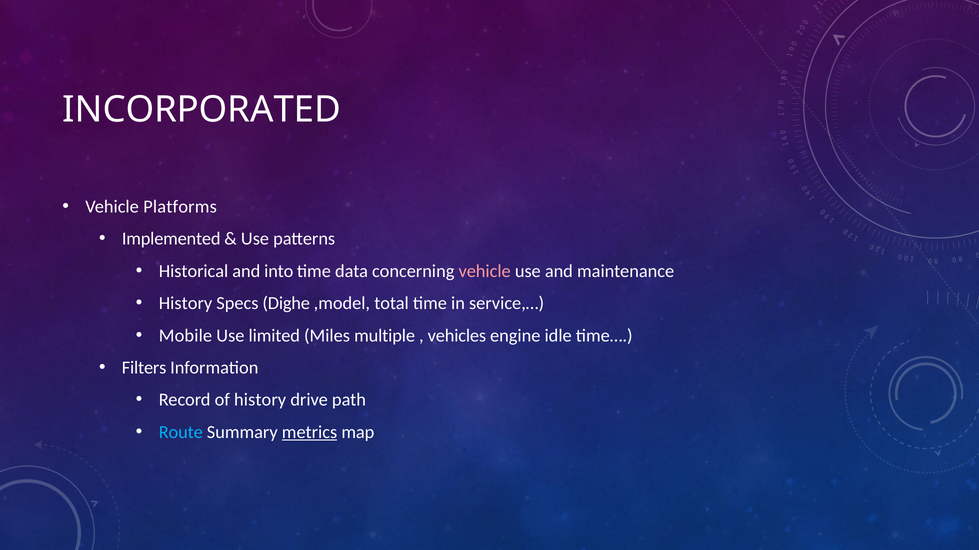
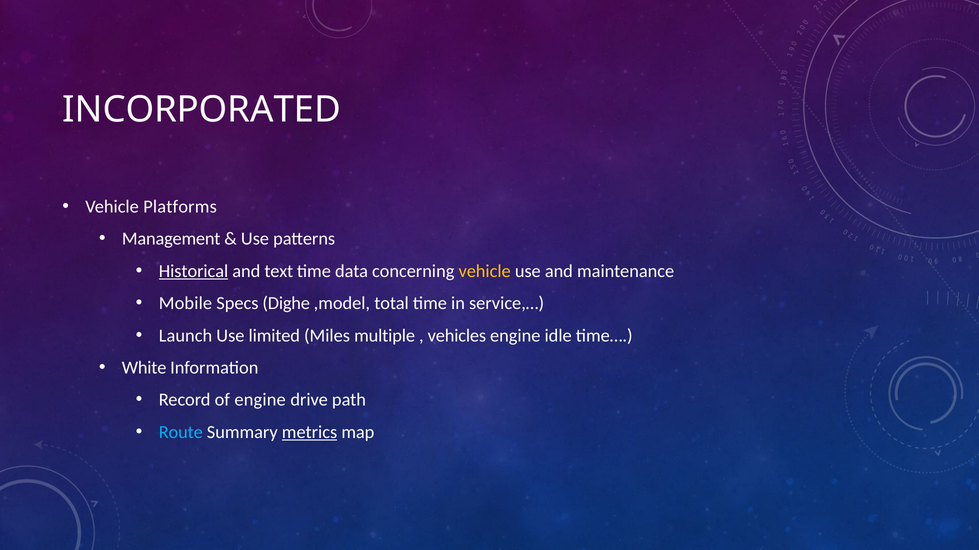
Implemented: Implemented -> Management (171, 239)
Historical underline: none -> present (194, 271)
into: into -> text (279, 271)
vehicle colour: pink -> yellow (485, 271)
History: History -> Mobile (185, 304)
Mobile: Mobile -> Launch (186, 336)
Filters: Filters -> White (144, 368)
of history: history -> engine (260, 400)
